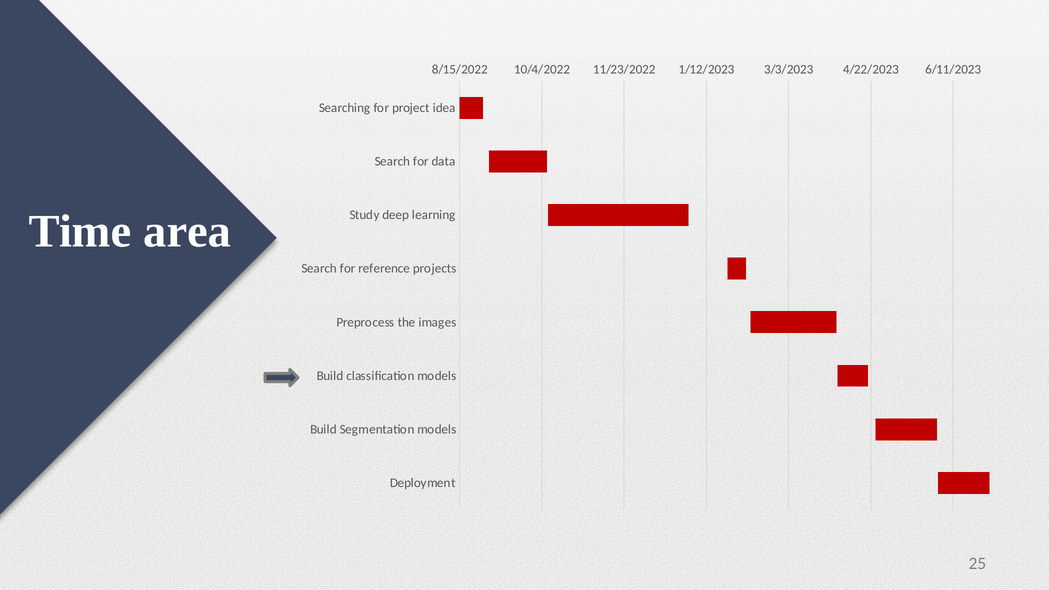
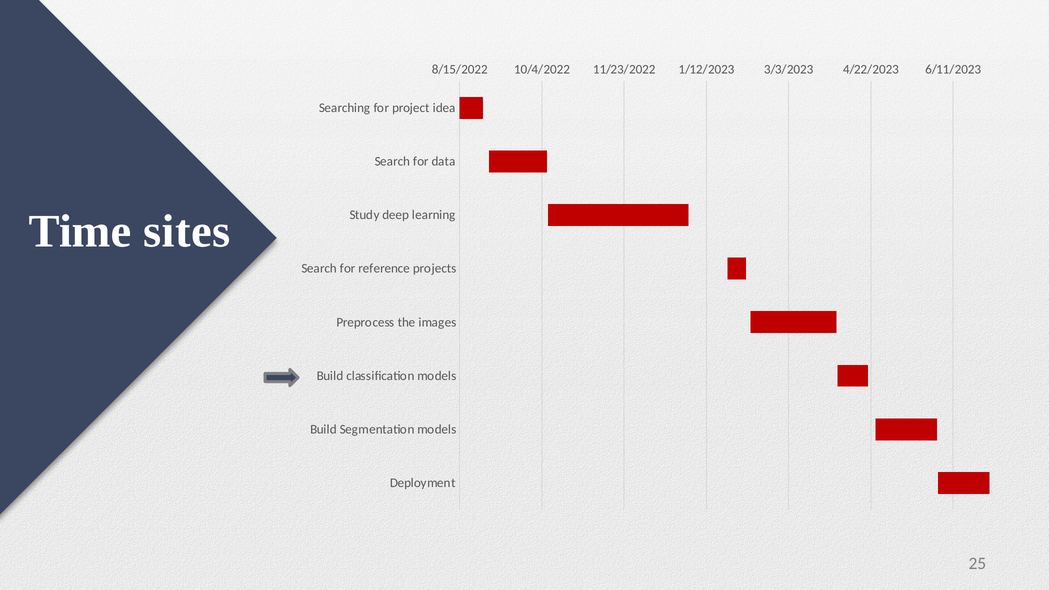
area: area -> sites (187, 231)
